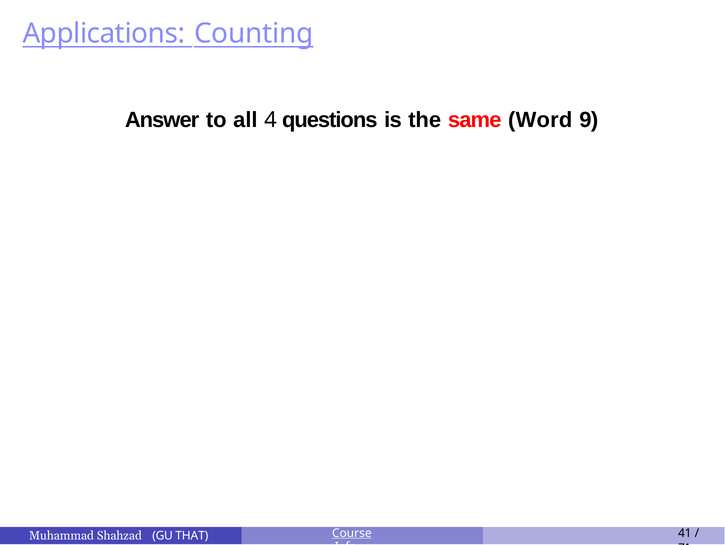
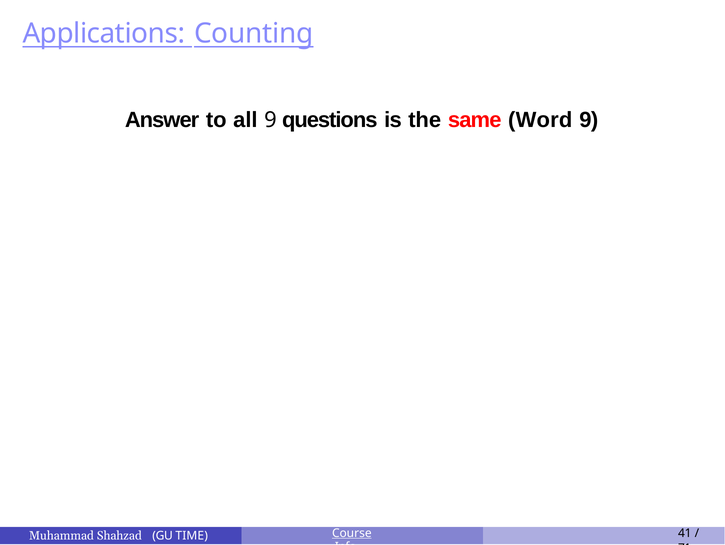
all 4: 4 -> 9 (270, 120)
THAT: THAT -> TIME (192, 535)
